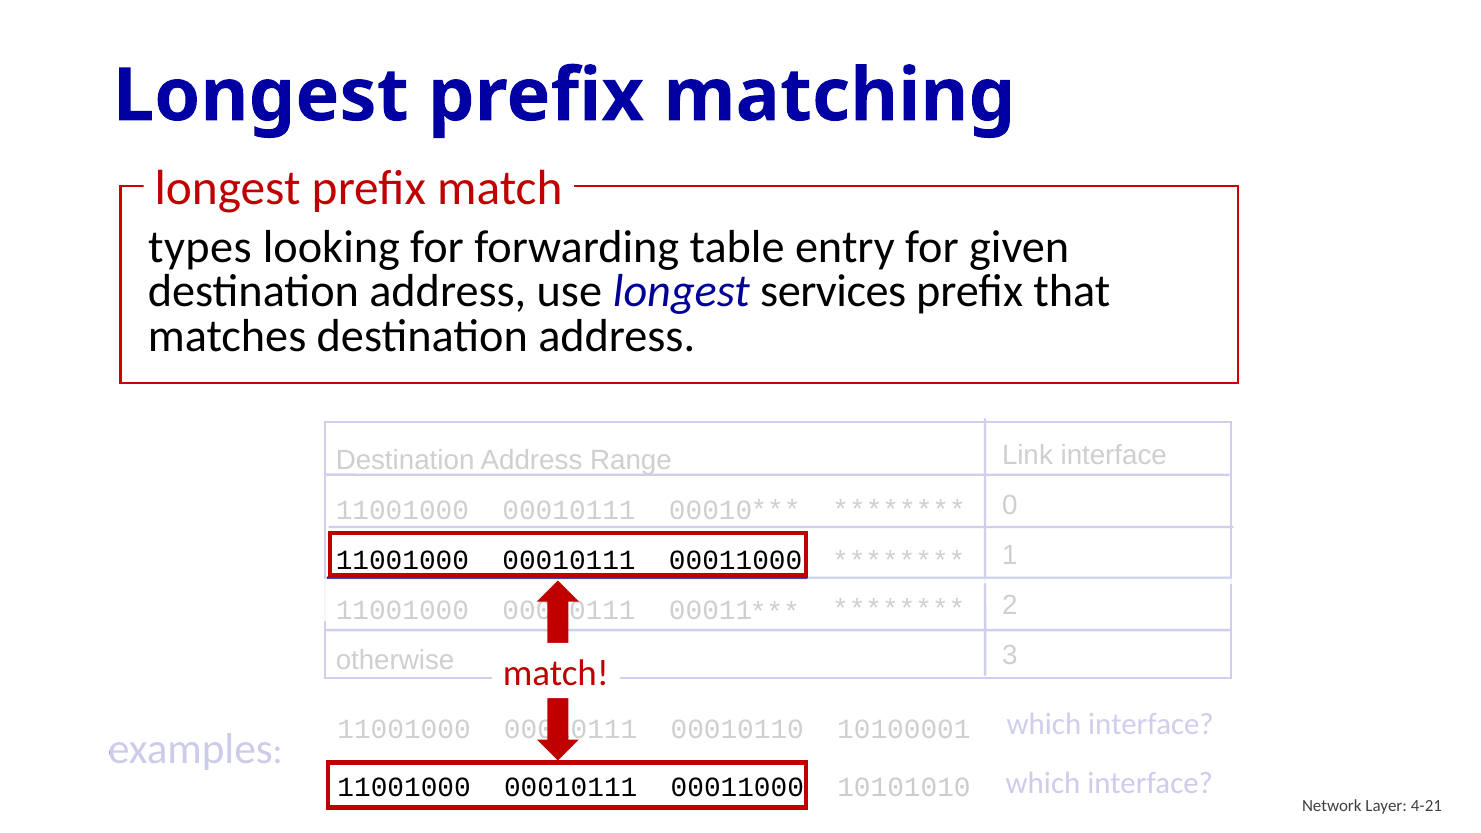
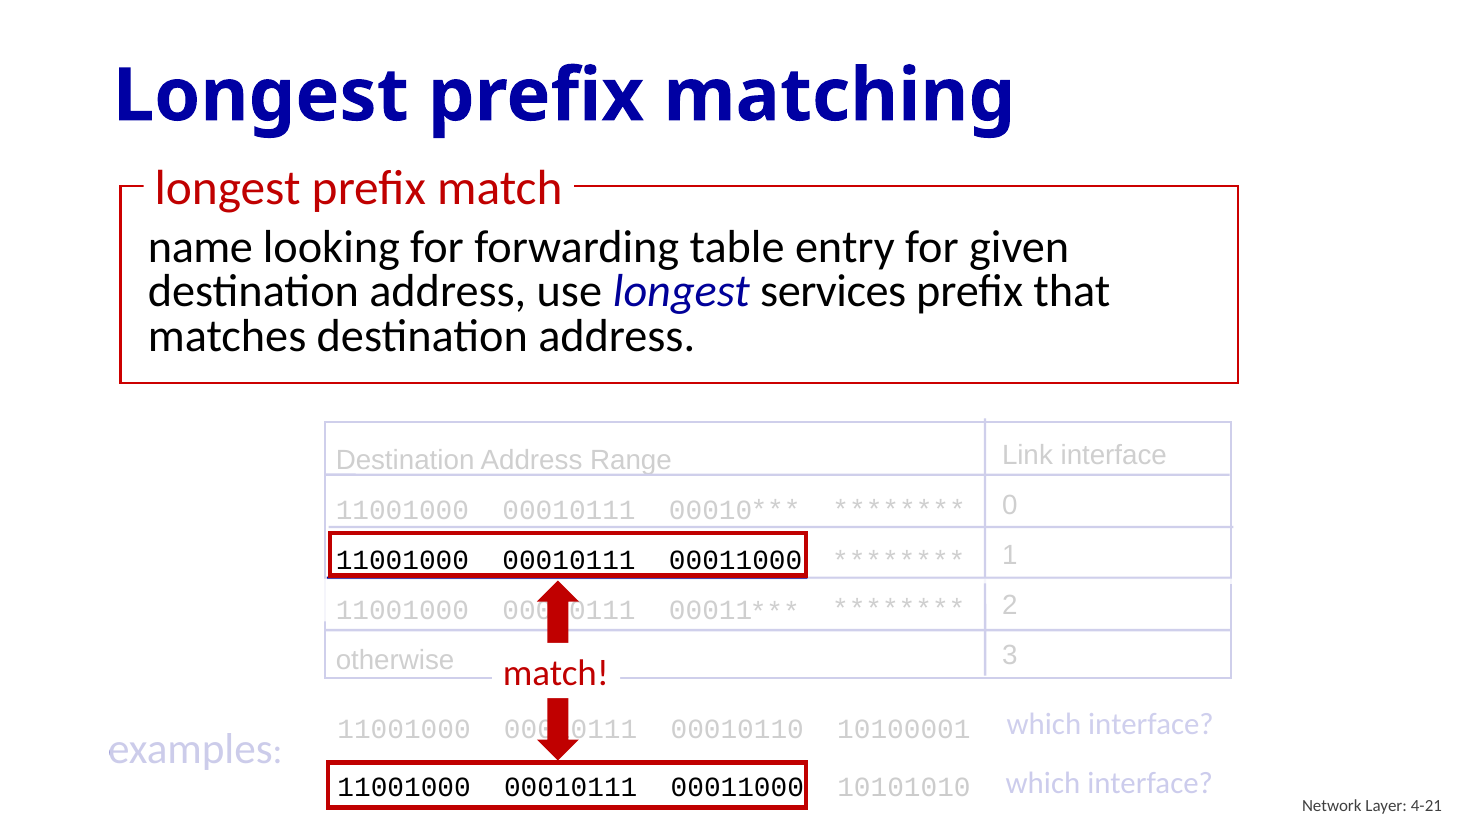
types: types -> name (200, 247)
